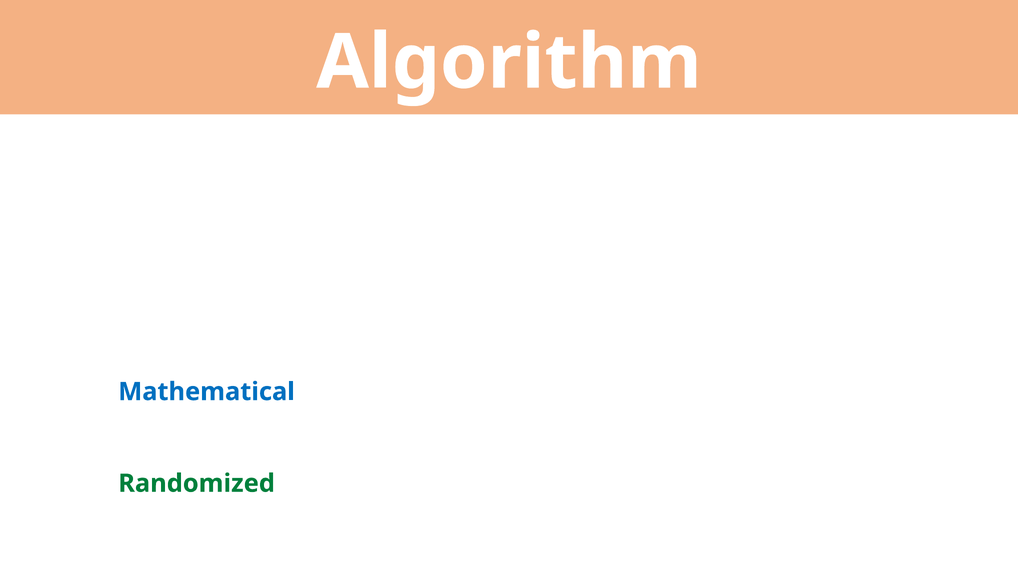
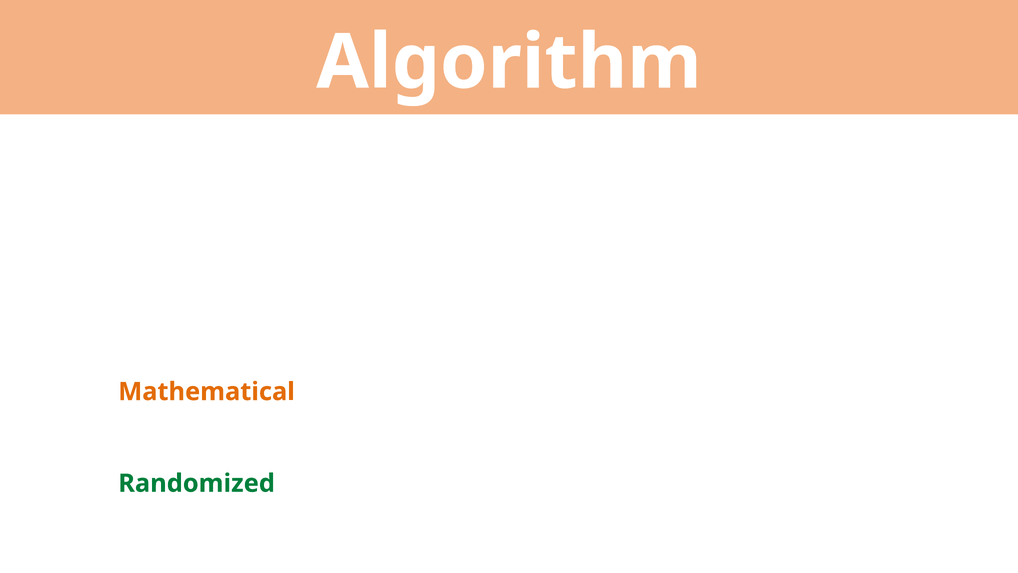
Mathematical colour: blue -> orange (207, 391)
